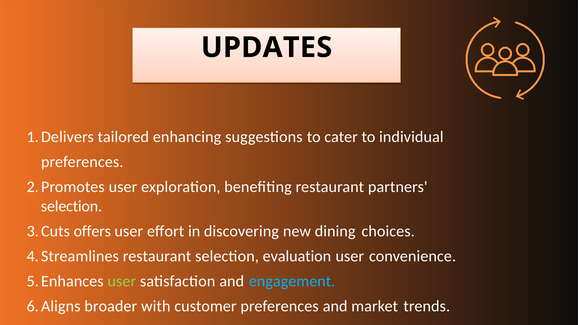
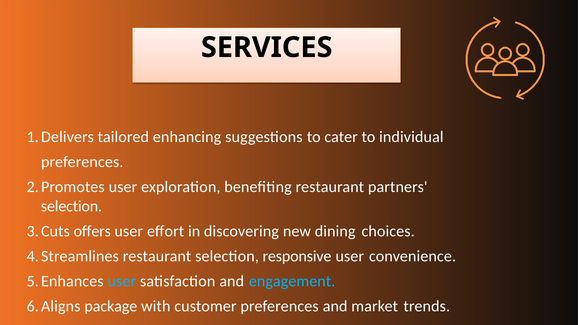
UPDATES: UPDATES -> SERVICES (267, 47)
evaluation: evaluation -> responsive (297, 256)
user colour: light green -> light blue (122, 281)
broader: broader -> package (111, 306)
